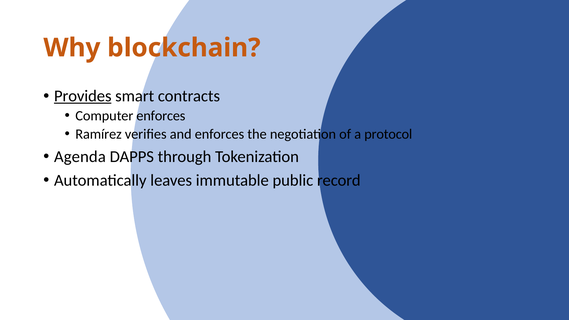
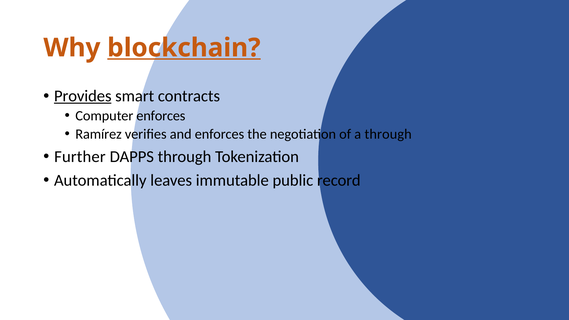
blockchain underline: none -> present (184, 48)
a protocol: protocol -> through (388, 134)
Agenda: Agenda -> Further (80, 157)
